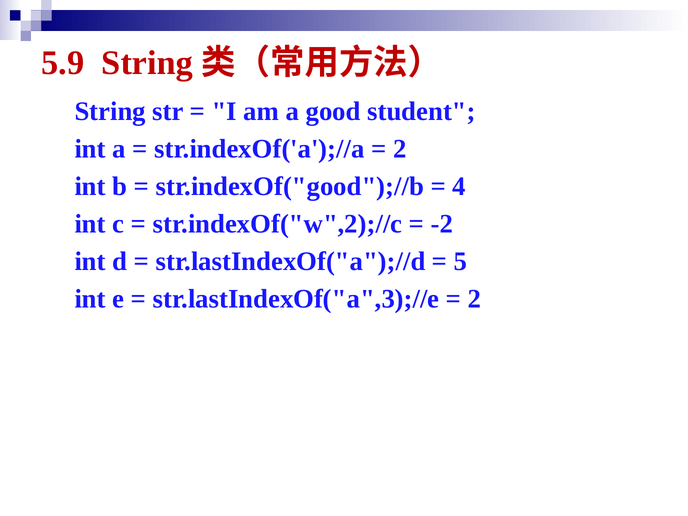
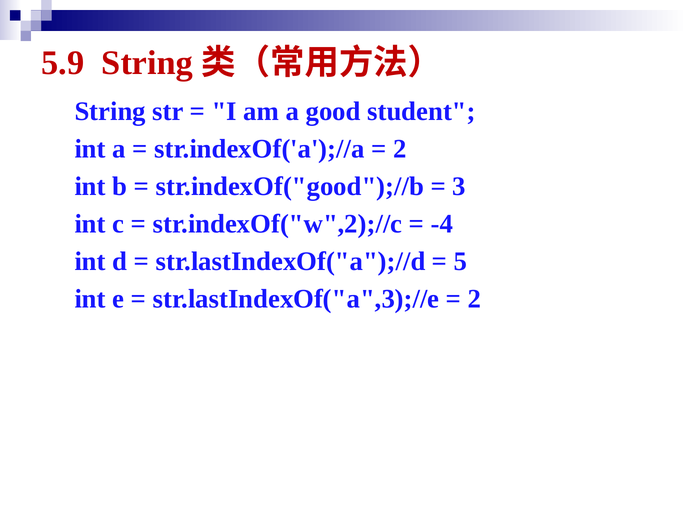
4: 4 -> 3 (459, 186)
-2: -2 -> -4 (442, 224)
